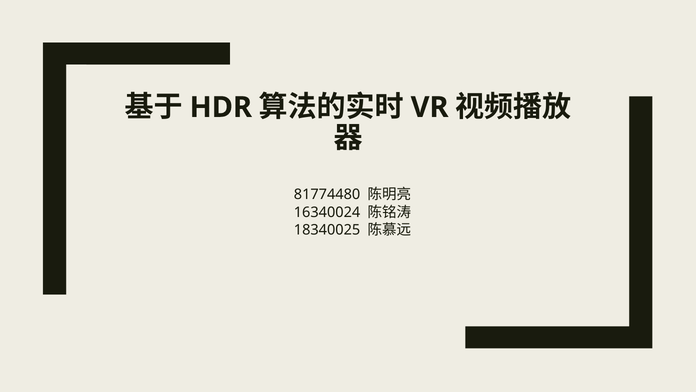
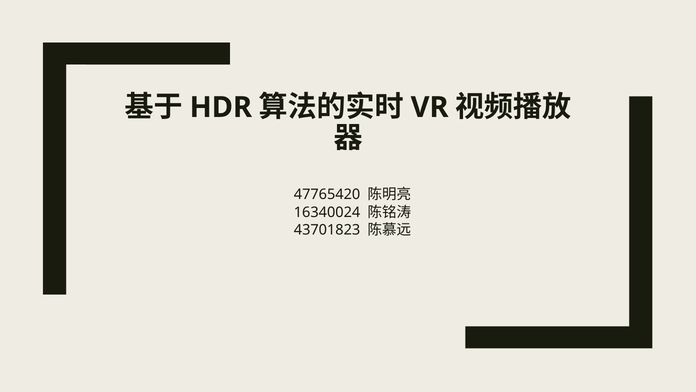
81774480: 81774480 -> 47765420 (327, 194)
18340025: 18340025 -> 43701823 (327, 229)
